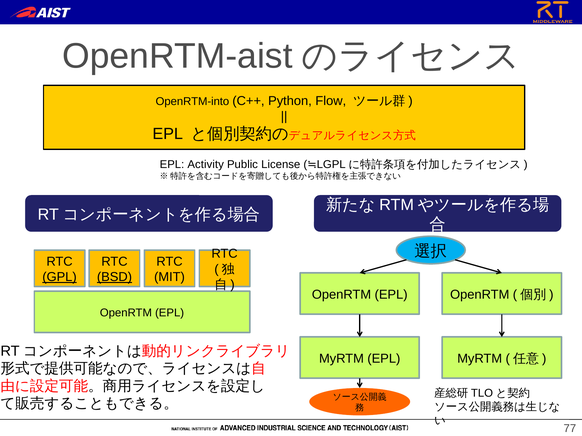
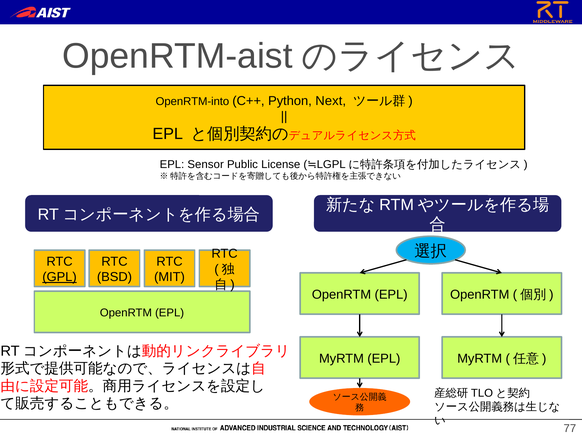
Flow: Flow -> Next (331, 101)
Activity: Activity -> Sensor (206, 165)
BSD underline: present -> none (114, 277)
